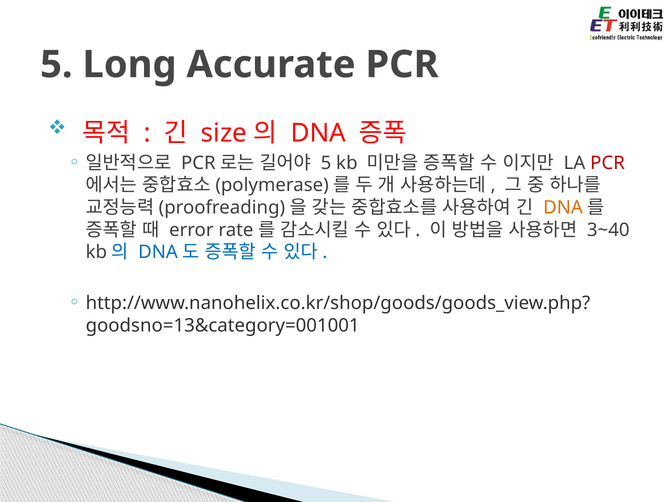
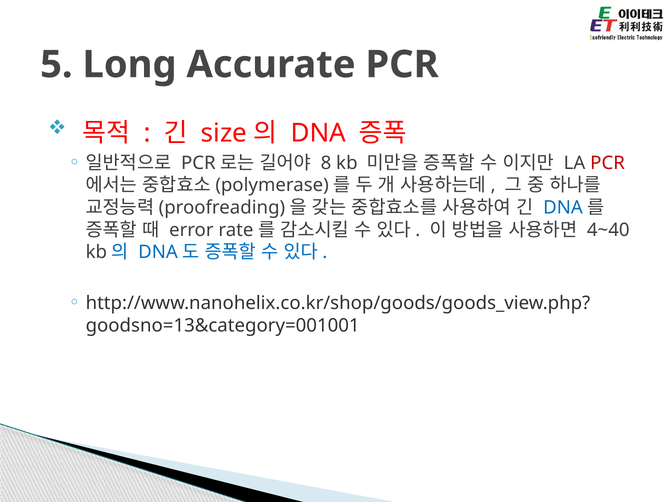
5: 5 -> 8 (326, 163)
DNA colour: orange -> blue (563, 208)
3~40: 3~40 -> 4~40 (608, 230)
